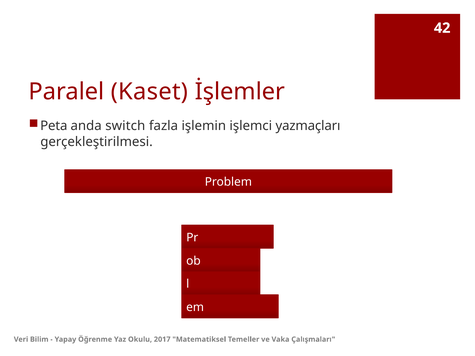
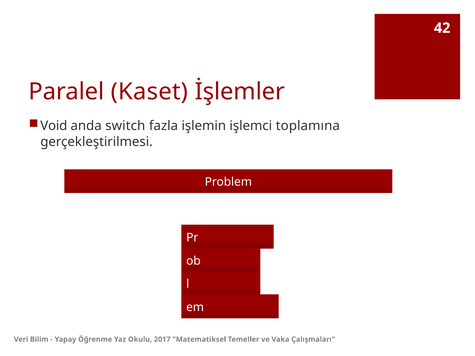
Peta: Peta -> Void (54, 126)
yazmaçları: yazmaçları -> toplamına (308, 126)
